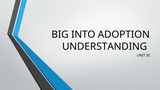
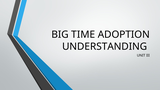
INTO: INTO -> TIME (83, 35)
